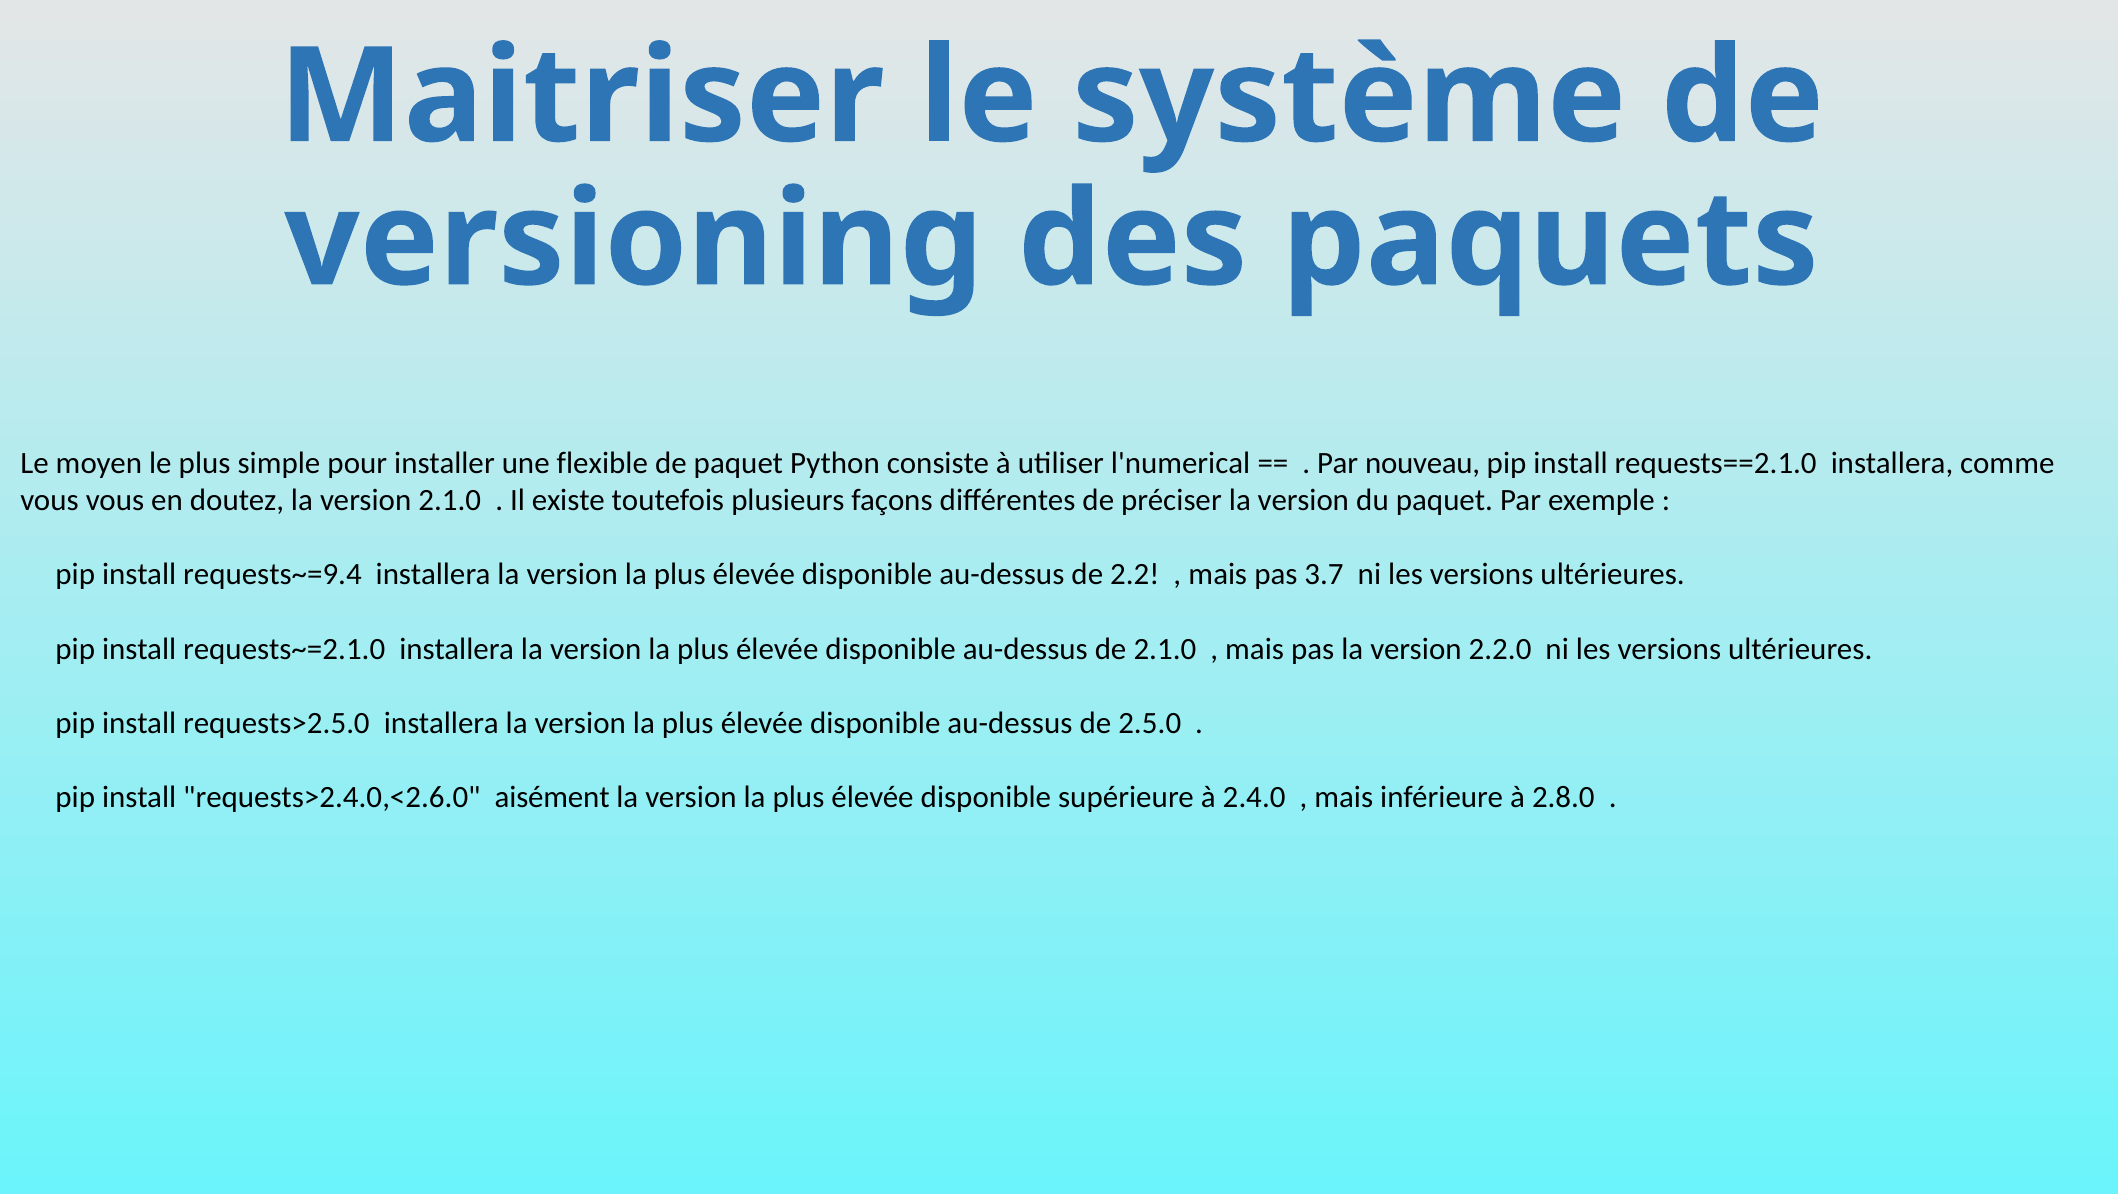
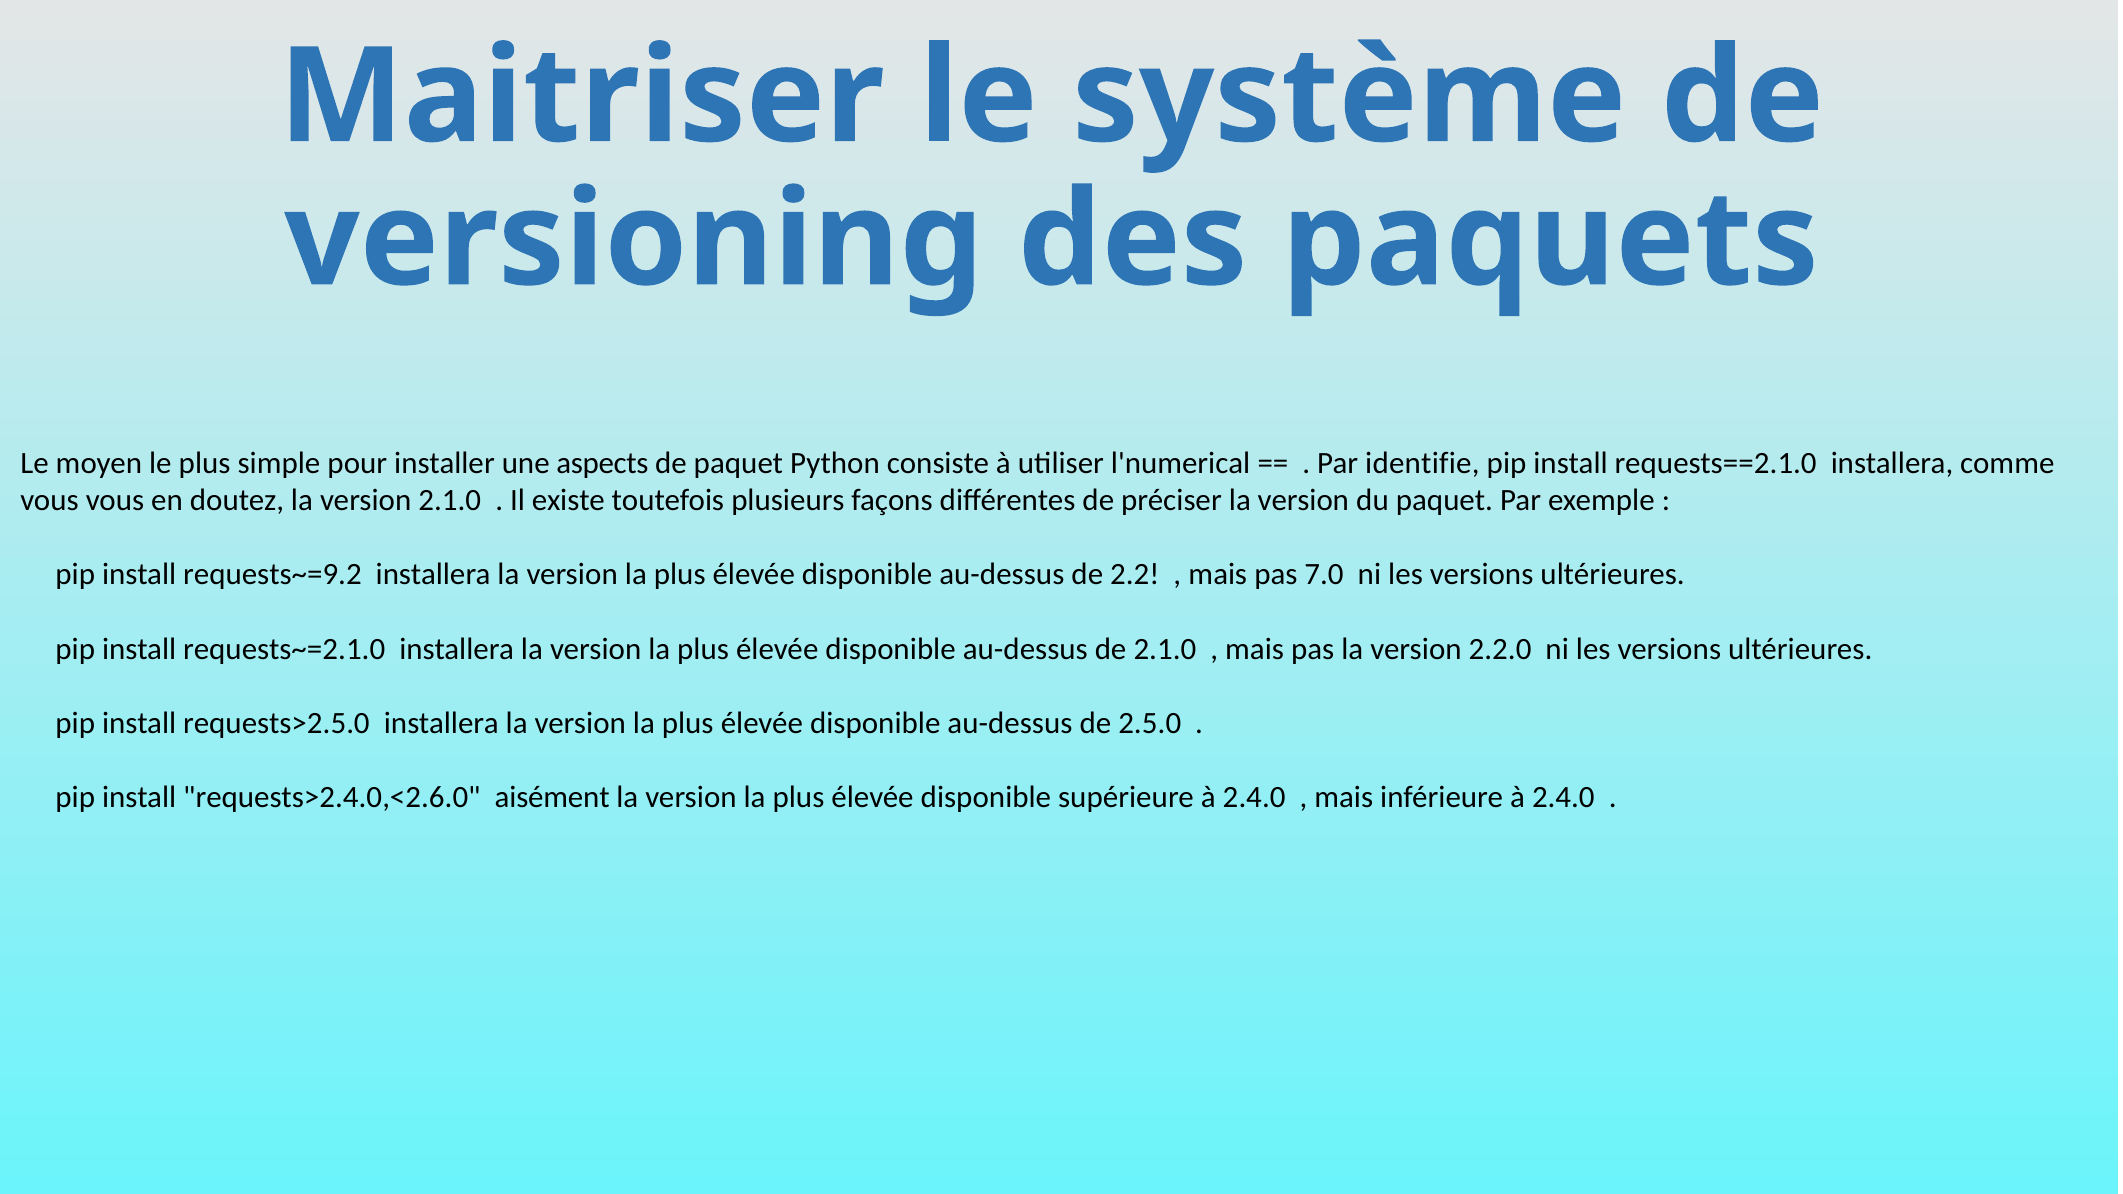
flexible: flexible -> aspects (602, 463)
nouveau: nouveau -> identifie (1422, 463)
requests~=9.4: requests~=9.4 -> requests~=9.2 (272, 575)
3.7: 3.7 -> 7.0 (1324, 575)
inférieure à 2.8.0: 2.8.0 -> 2.4.0 (1563, 798)
